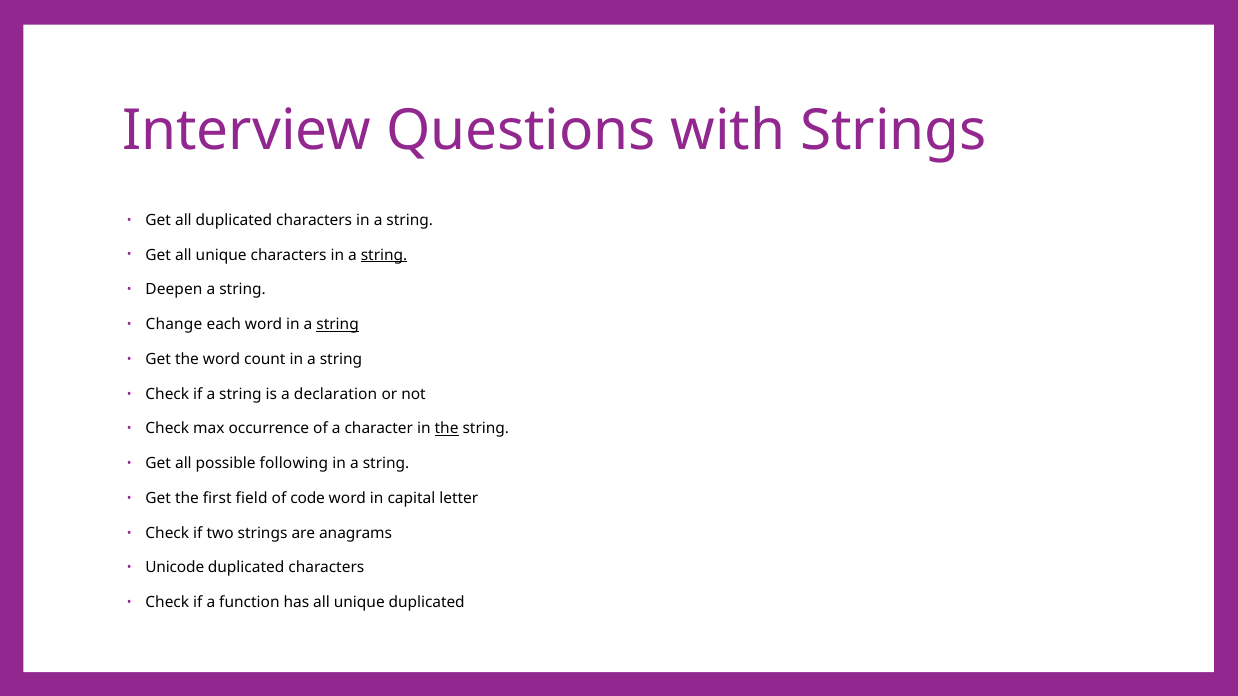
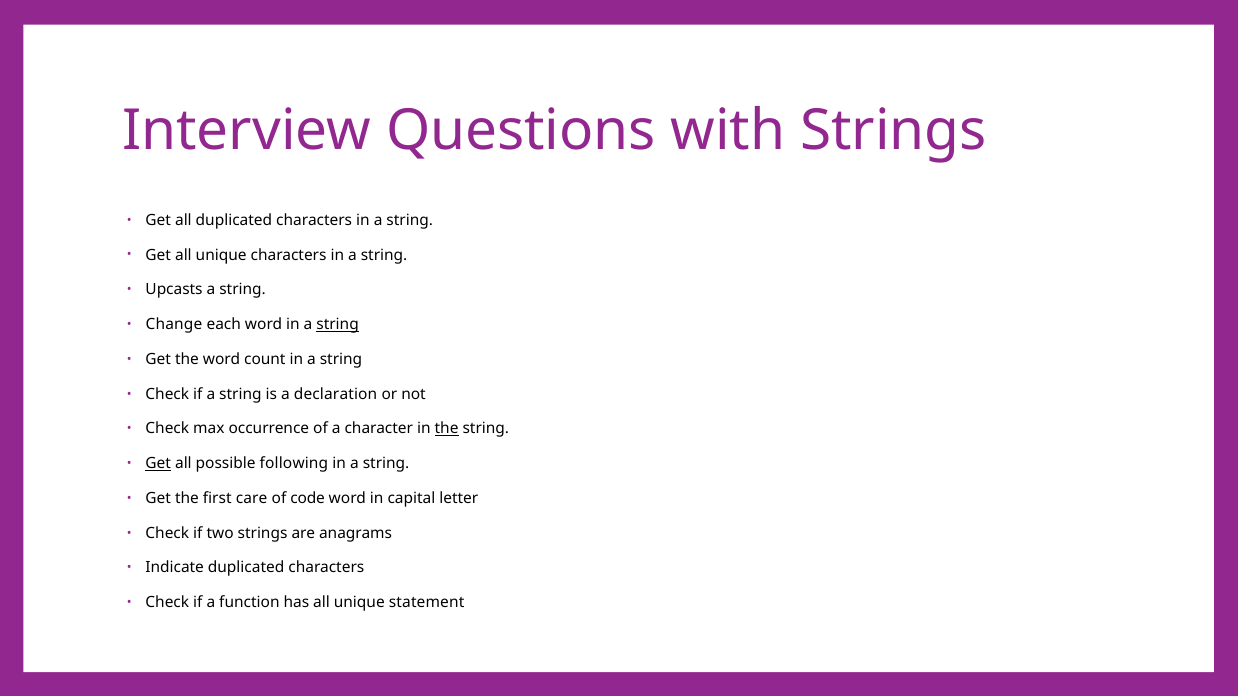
string underline: present -> none (384, 255)
Deepen: Deepen -> Upcasts (174, 290)
Get underline: none -> present (158, 464)
field: field -> care (252, 499)
Unicode: Unicode -> Indicate (175, 568)
unique duplicated: duplicated -> statement (427, 603)
